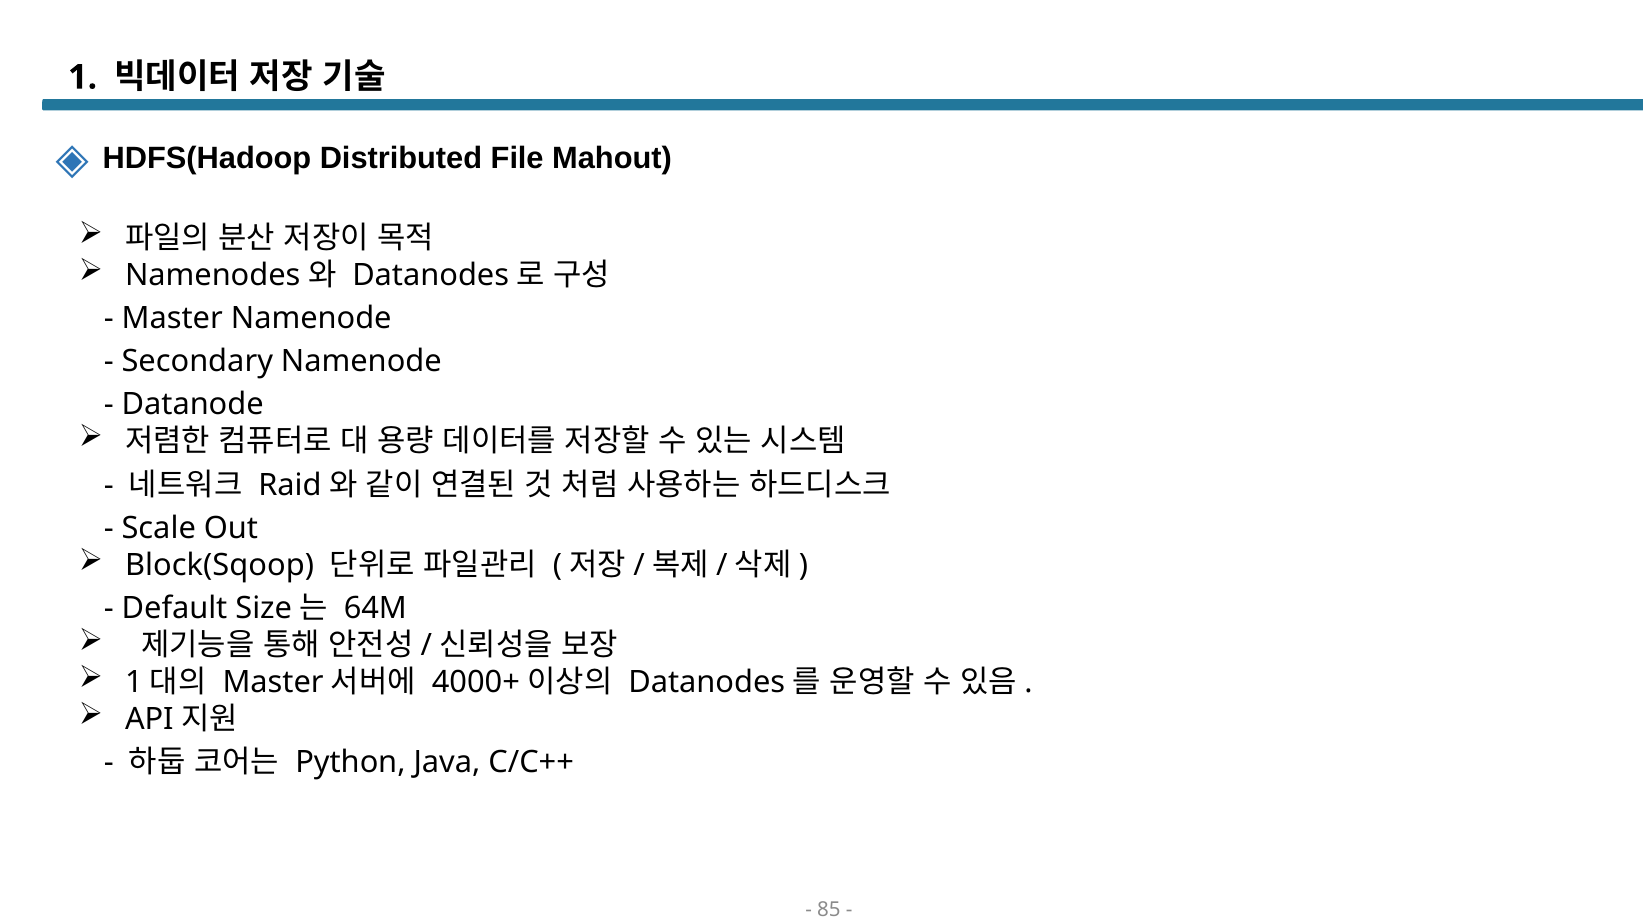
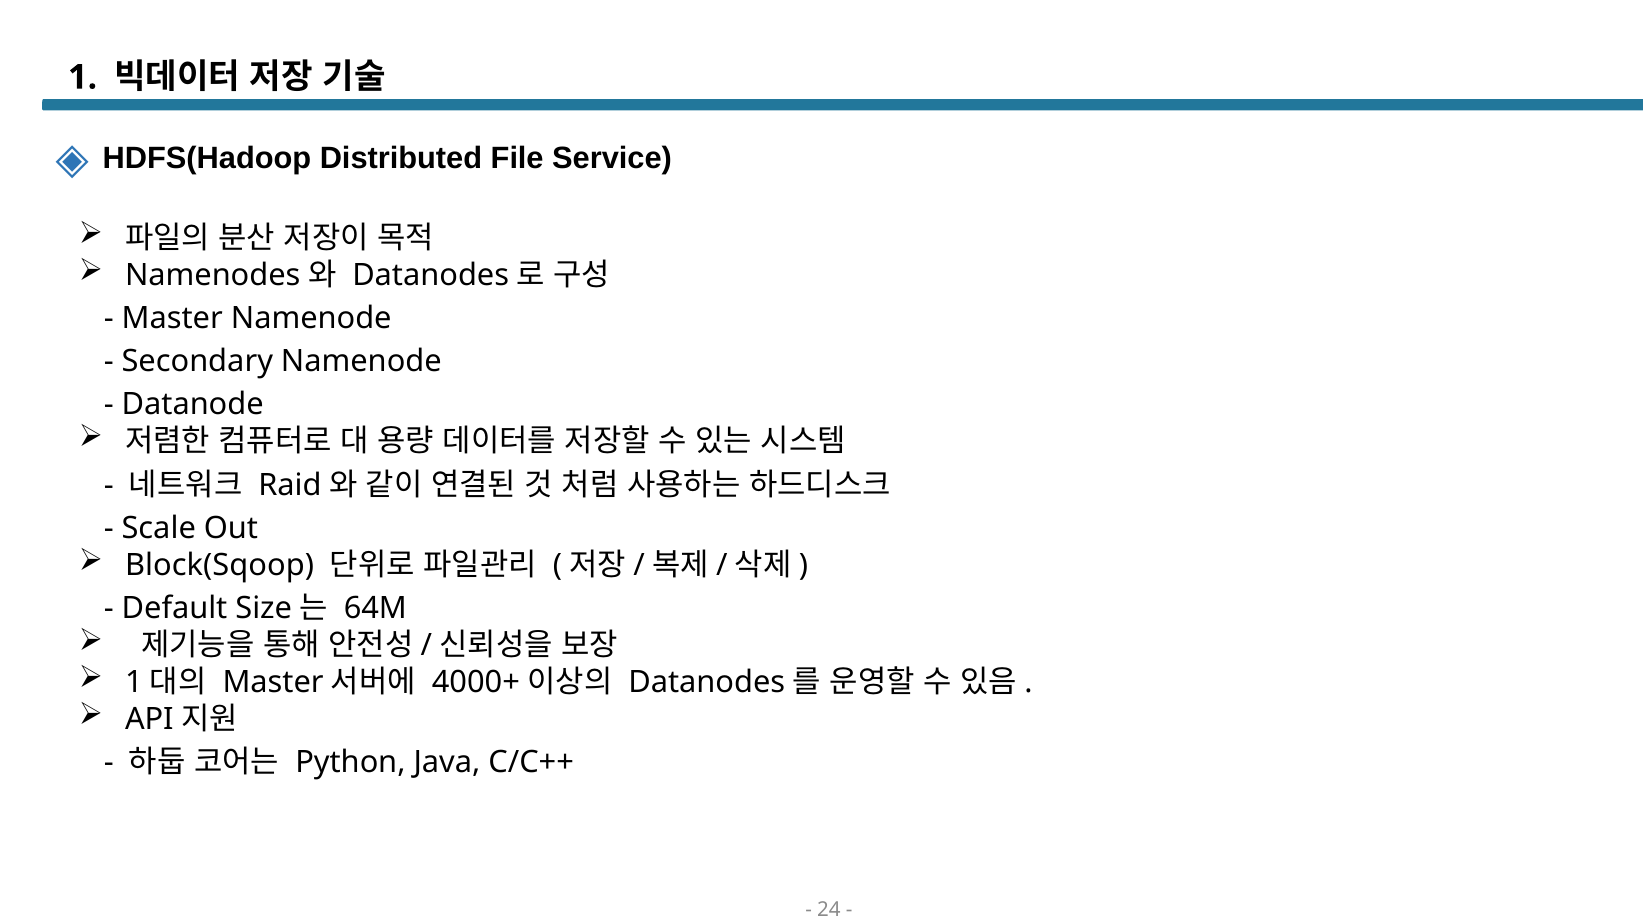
Mahout: Mahout -> Service (612, 158)
85: 85 -> 24 (829, 910)
